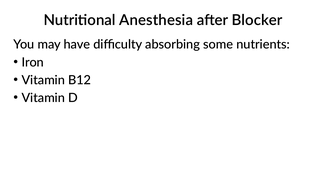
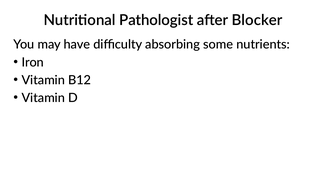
Anesthesia: Anesthesia -> Pathologist (156, 20)
